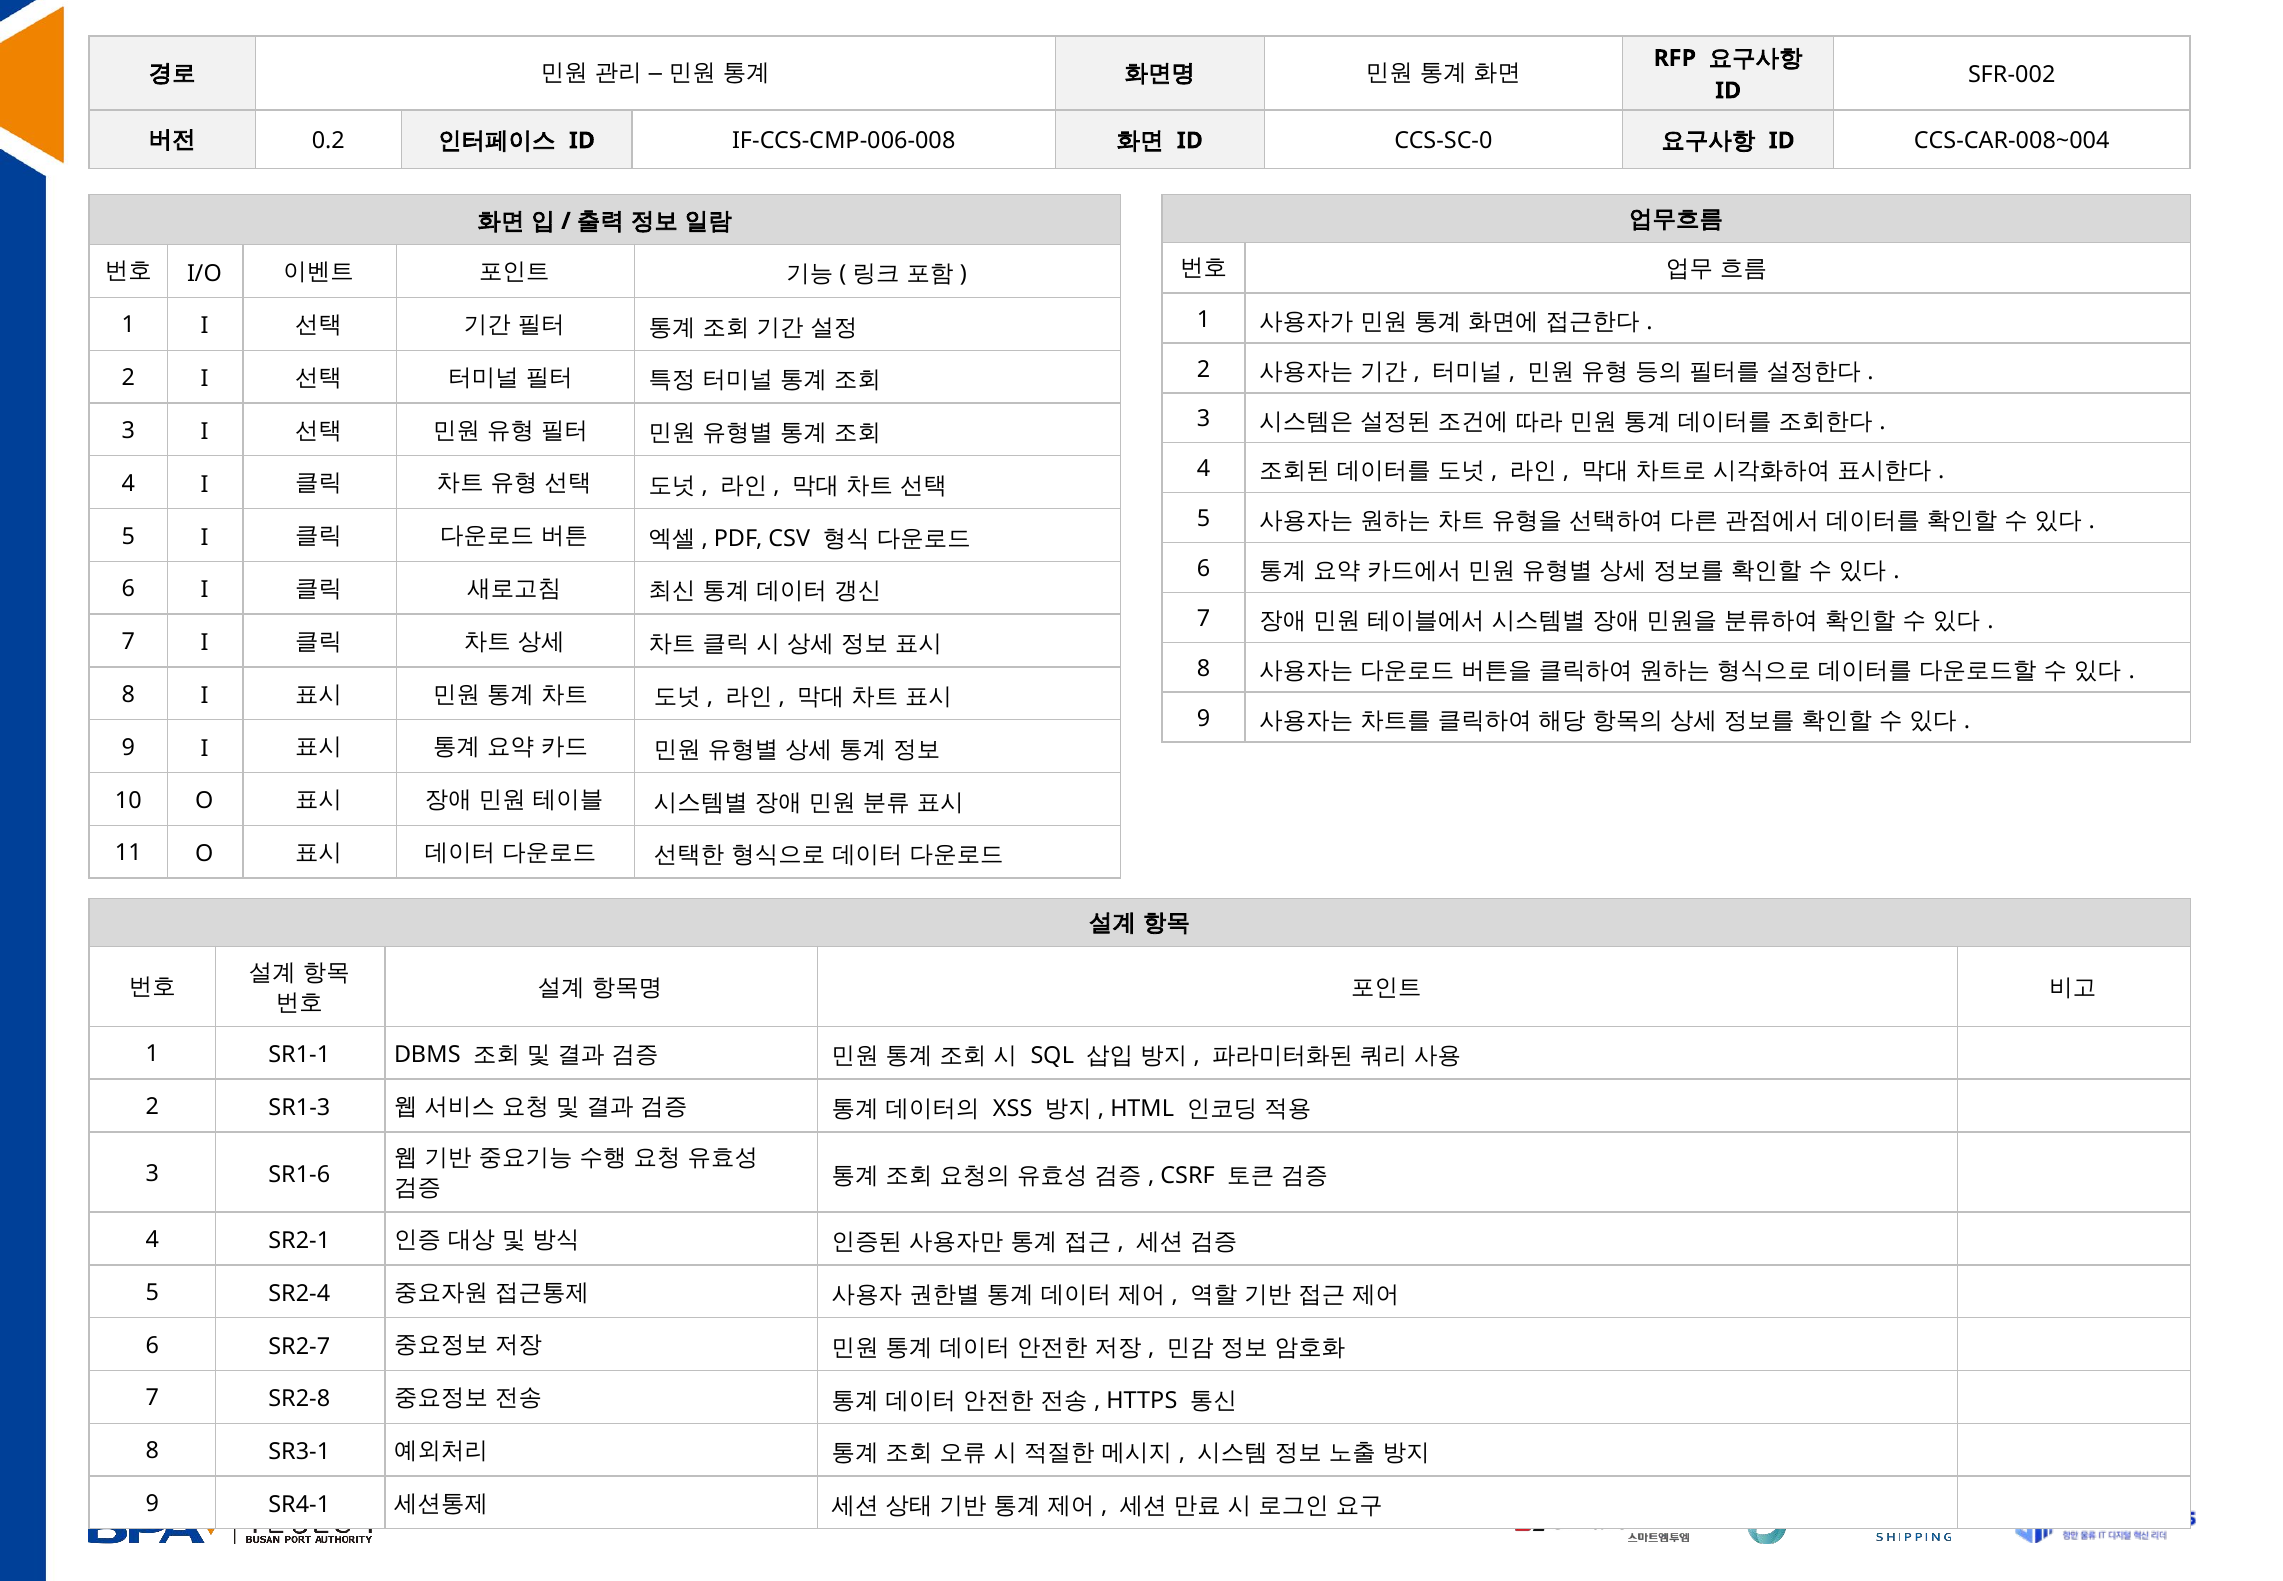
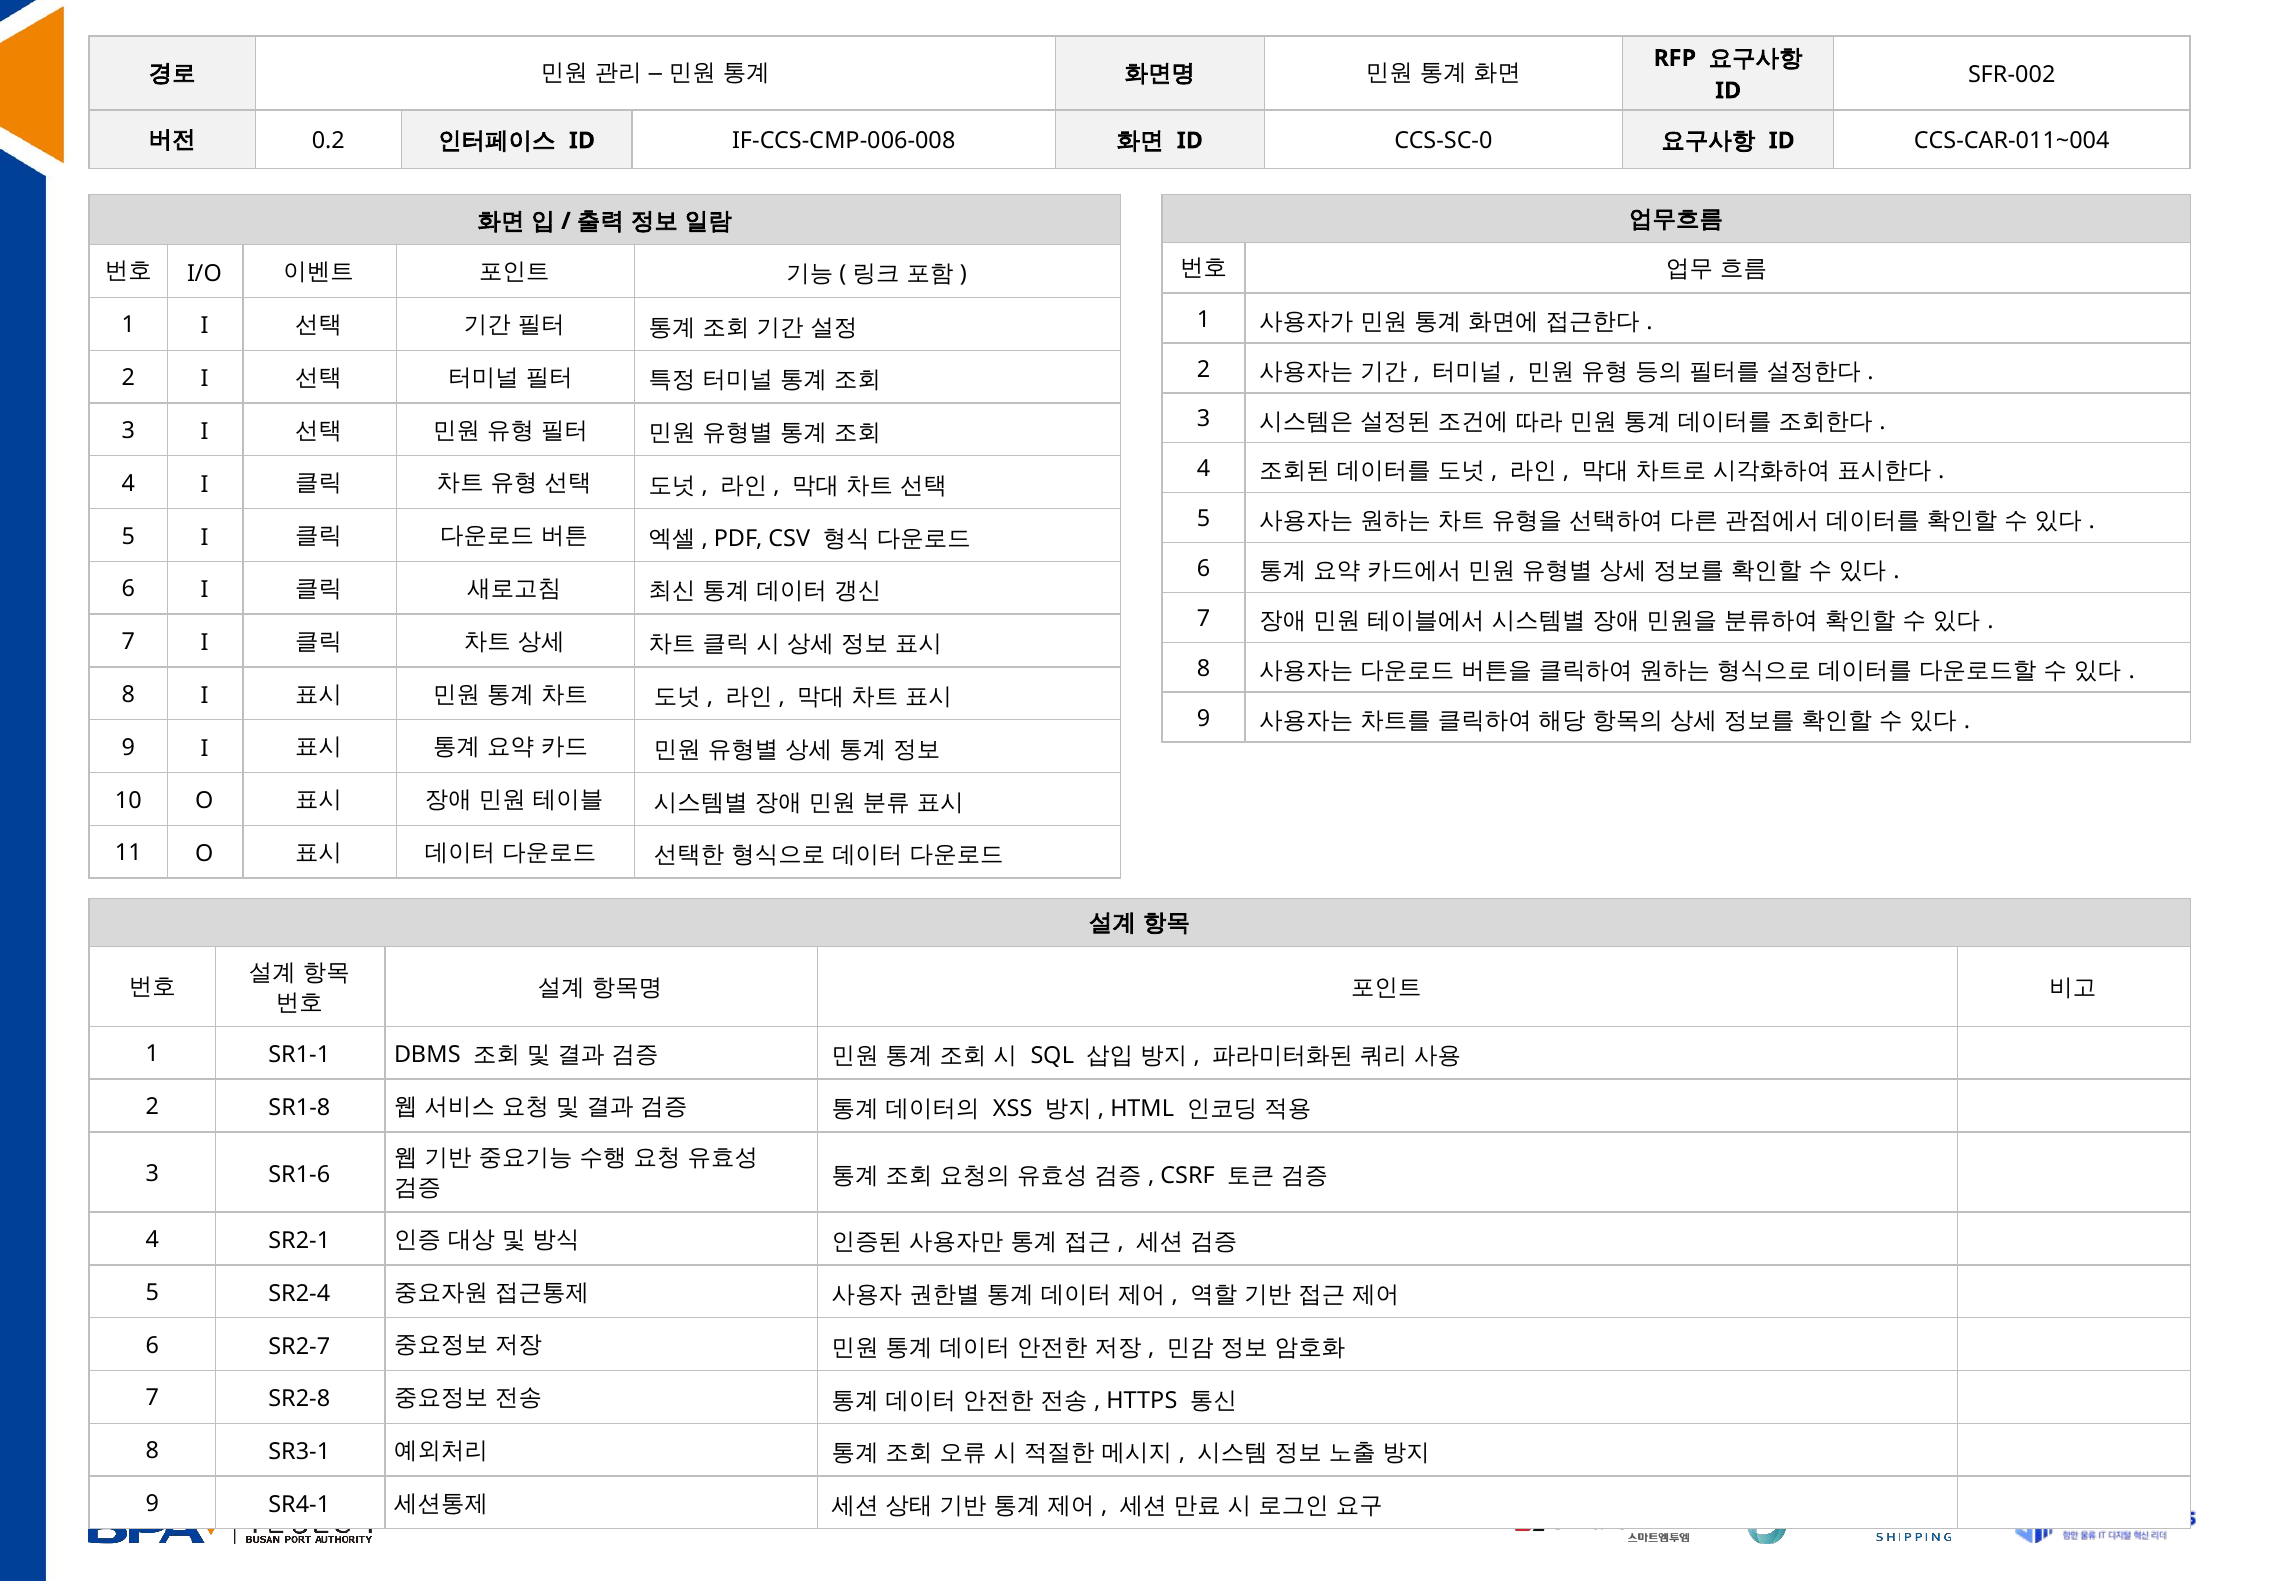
CCS-CAR-008~004: CCS-CAR-008~004 -> CCS-CAR-011~004 (2012, 141)
SR1-3: SR1-3 -> SR1-8 (299, 1108)
